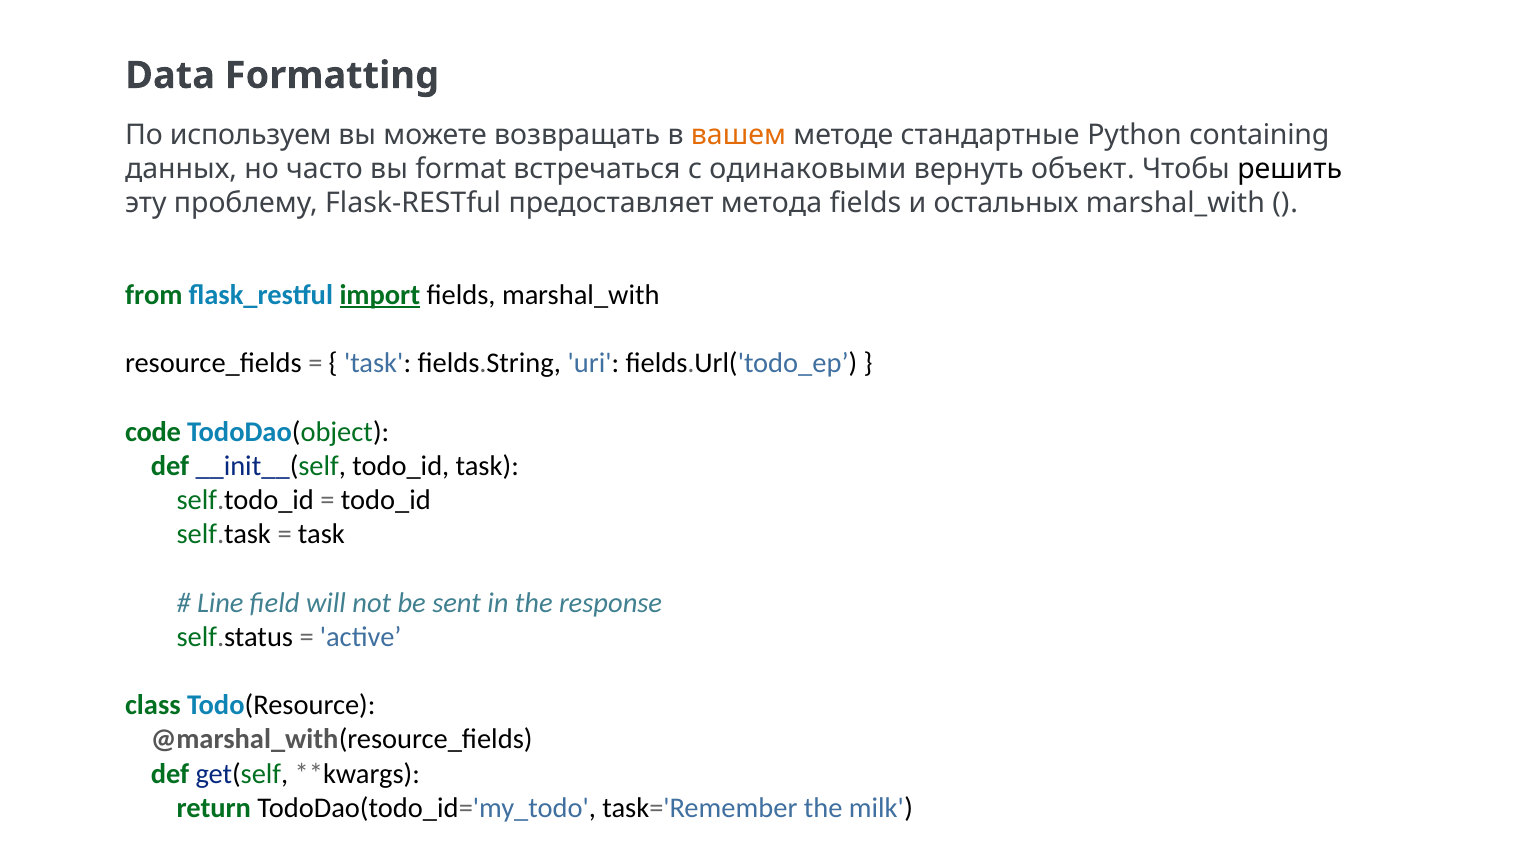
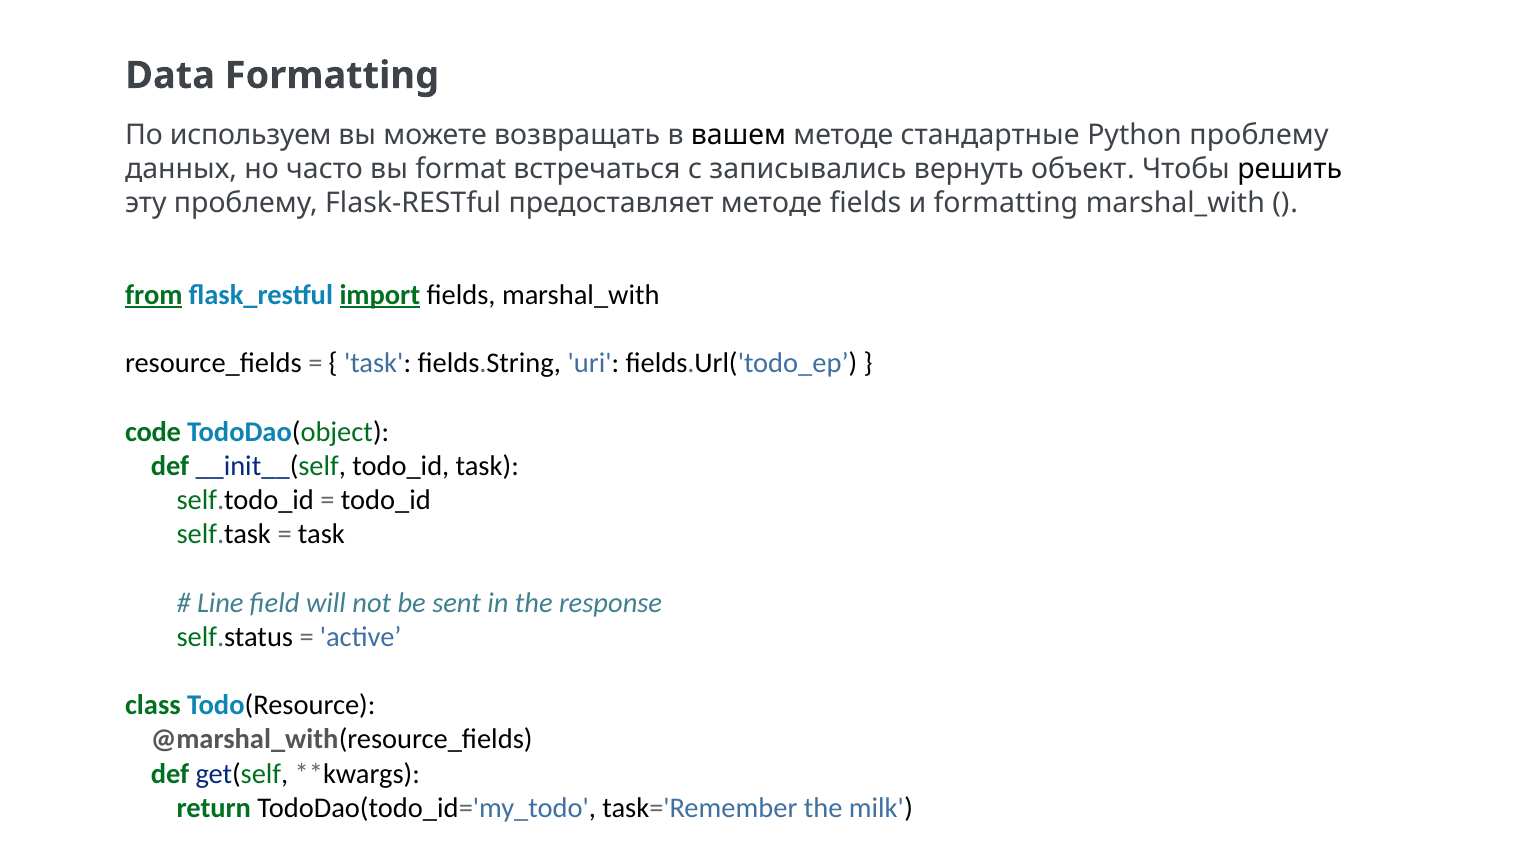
вашем colour: orange -> black (738, 135)
Python containing: containing -> проблему (1259, 135)
одинаковыми: одинаковыми -> записывались (808, 169)
предоставляет метода: метода -> методе (772, 204)
и остальных: остальных -> formatting (1006, 204)
from underline: none -> present (154, 295)
